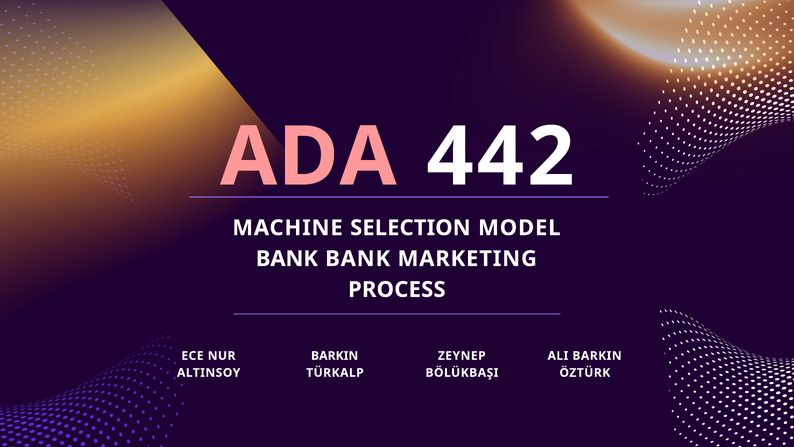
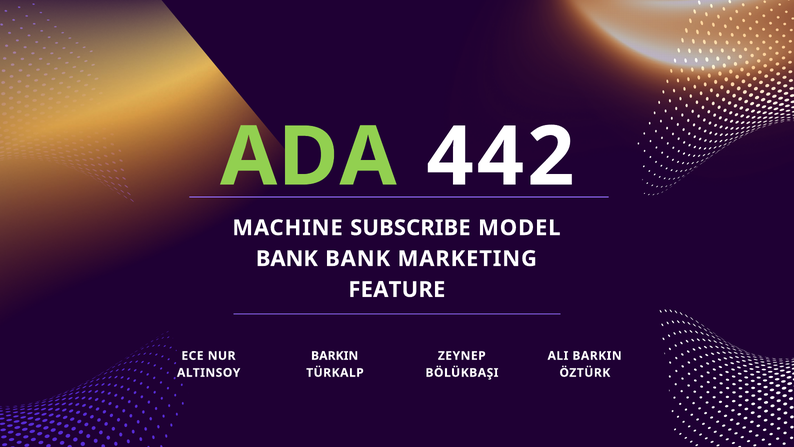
ADA colour: pink -> light green (308, 157)
SELECTION: SELECTION -> SUBSCRIBE (410, 228)
PROCESS: PROCESS -> FEATURE (397, 289)
